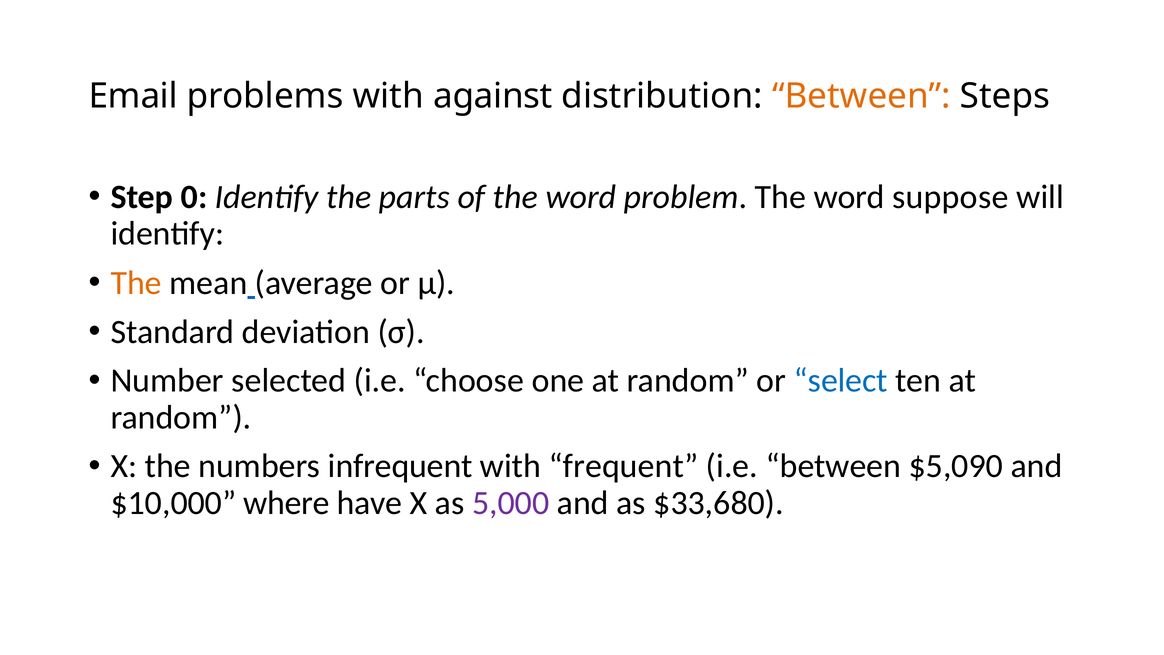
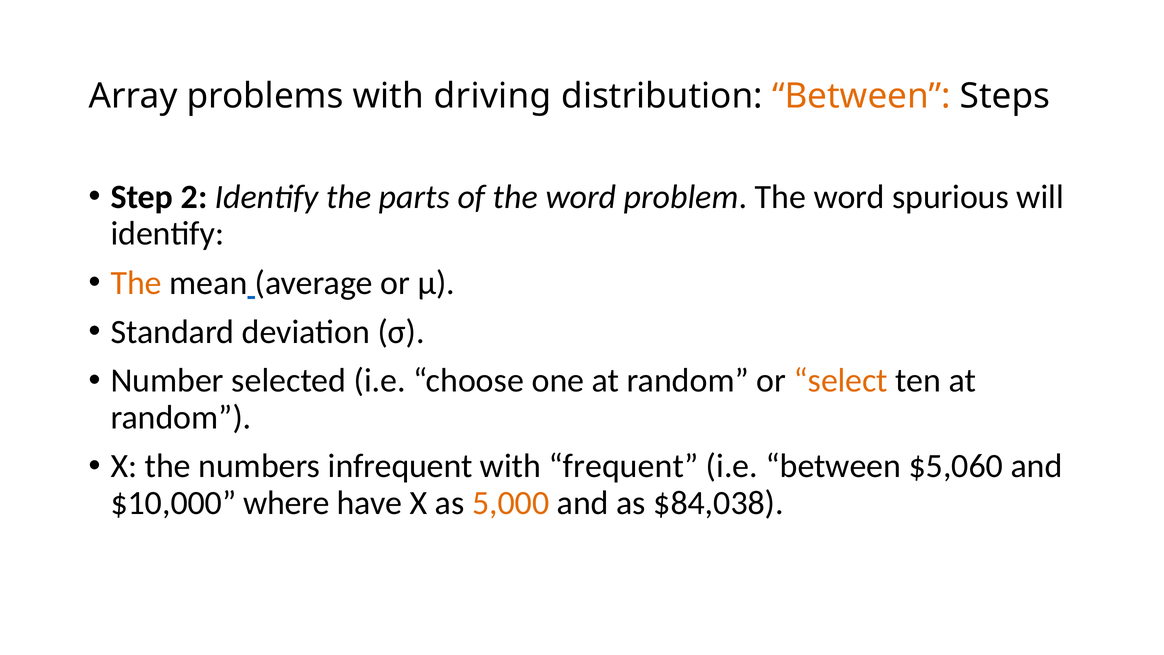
Email: Email -> Array (133, 96)
against: against -> driving (493, 96)
0: 0 -> 2 (194, 197)
suppose: suppose -> spurious (951, 197)
select colour: blue -> orange (841, 381)
$5,090: $5,090 -> $5,060 (956, 466)
5,000 colour: purple -> orange (511, 503)
$33,680: $33,680 -> $84,038 (719, 503)
